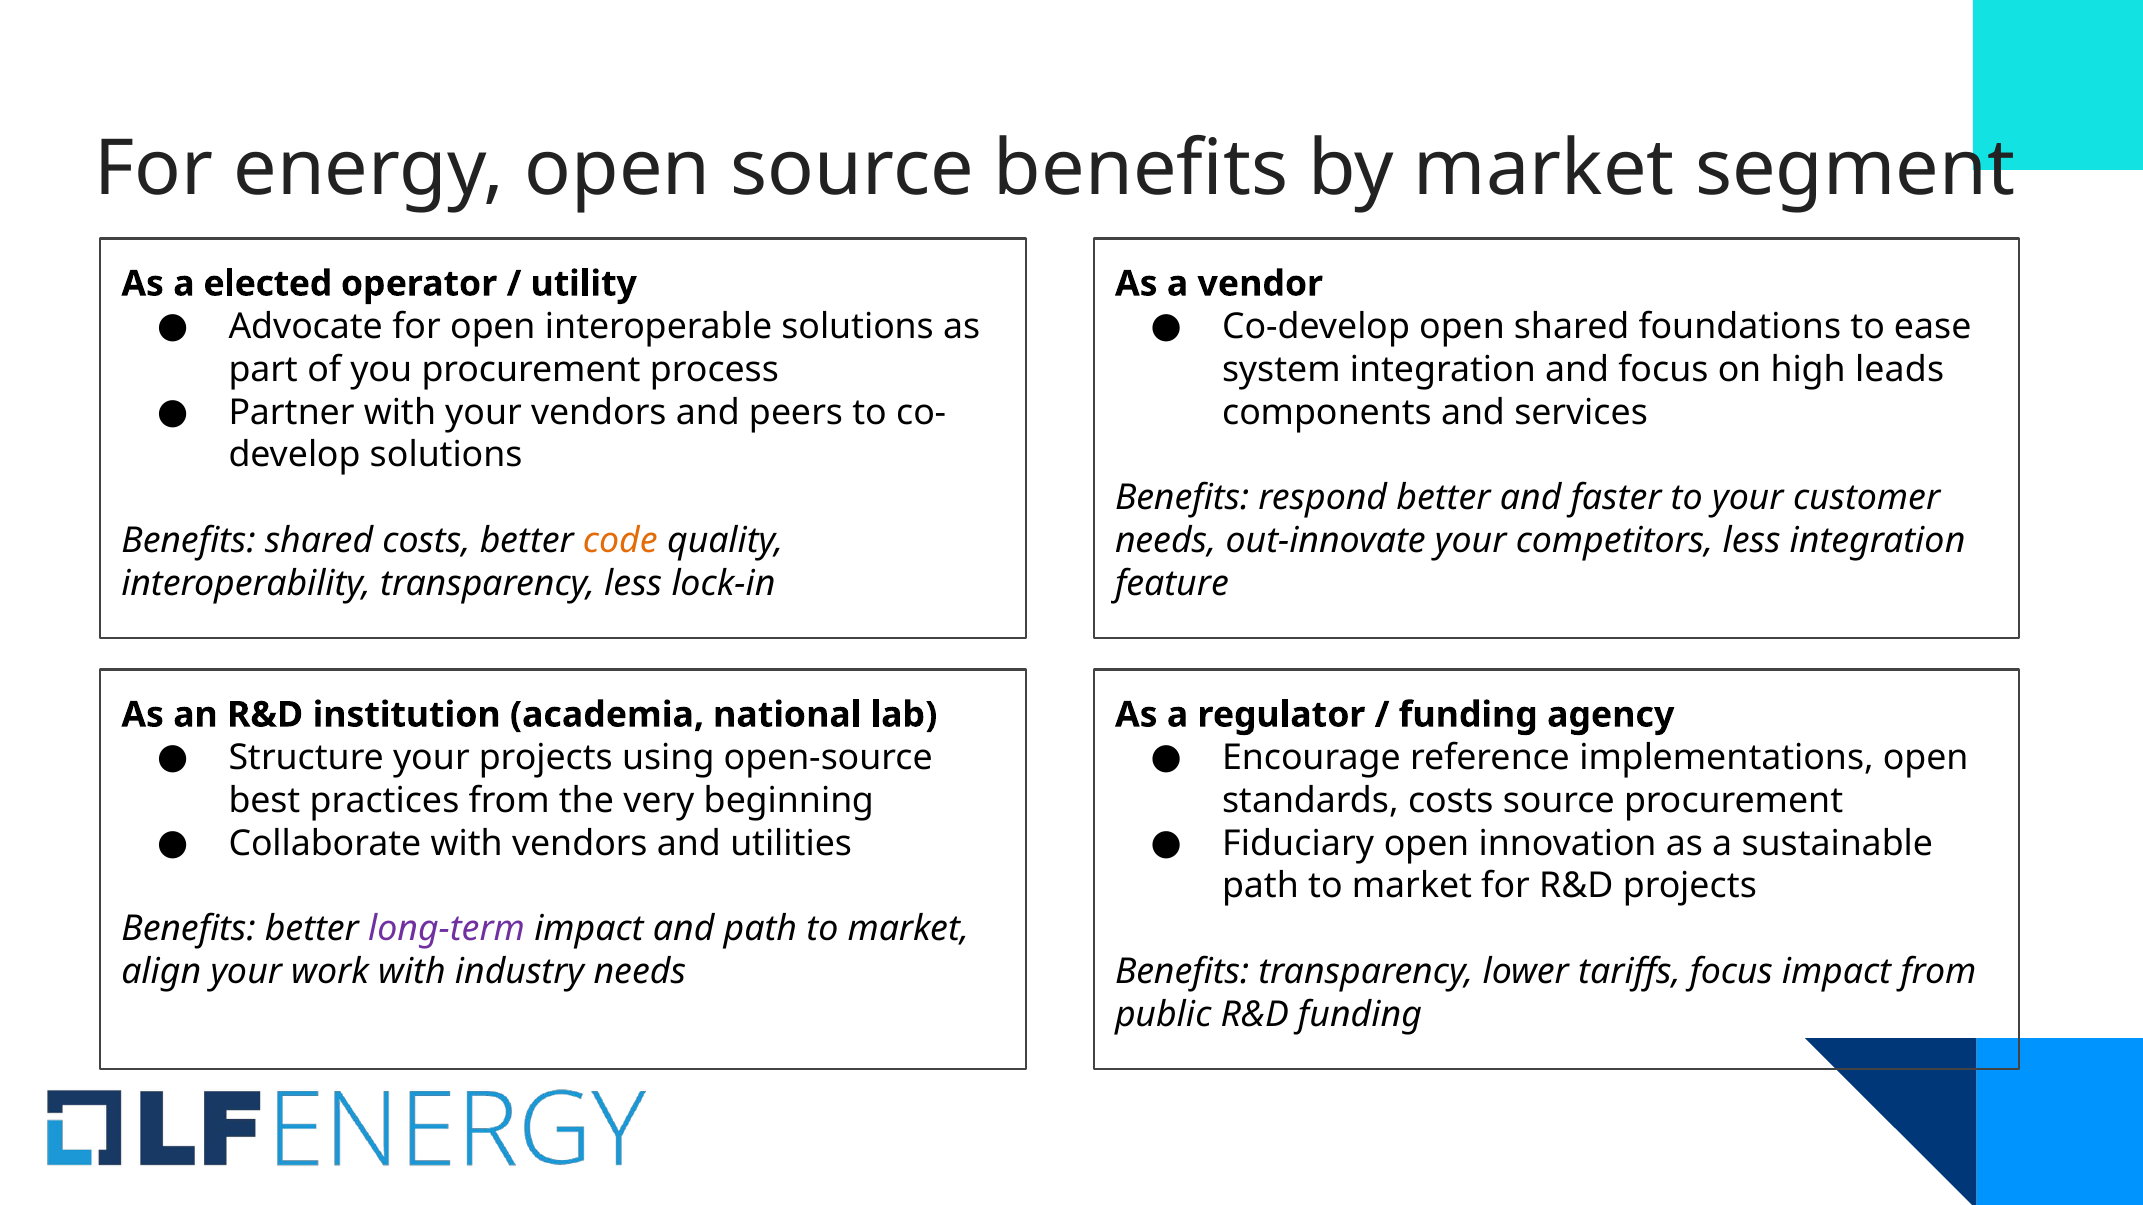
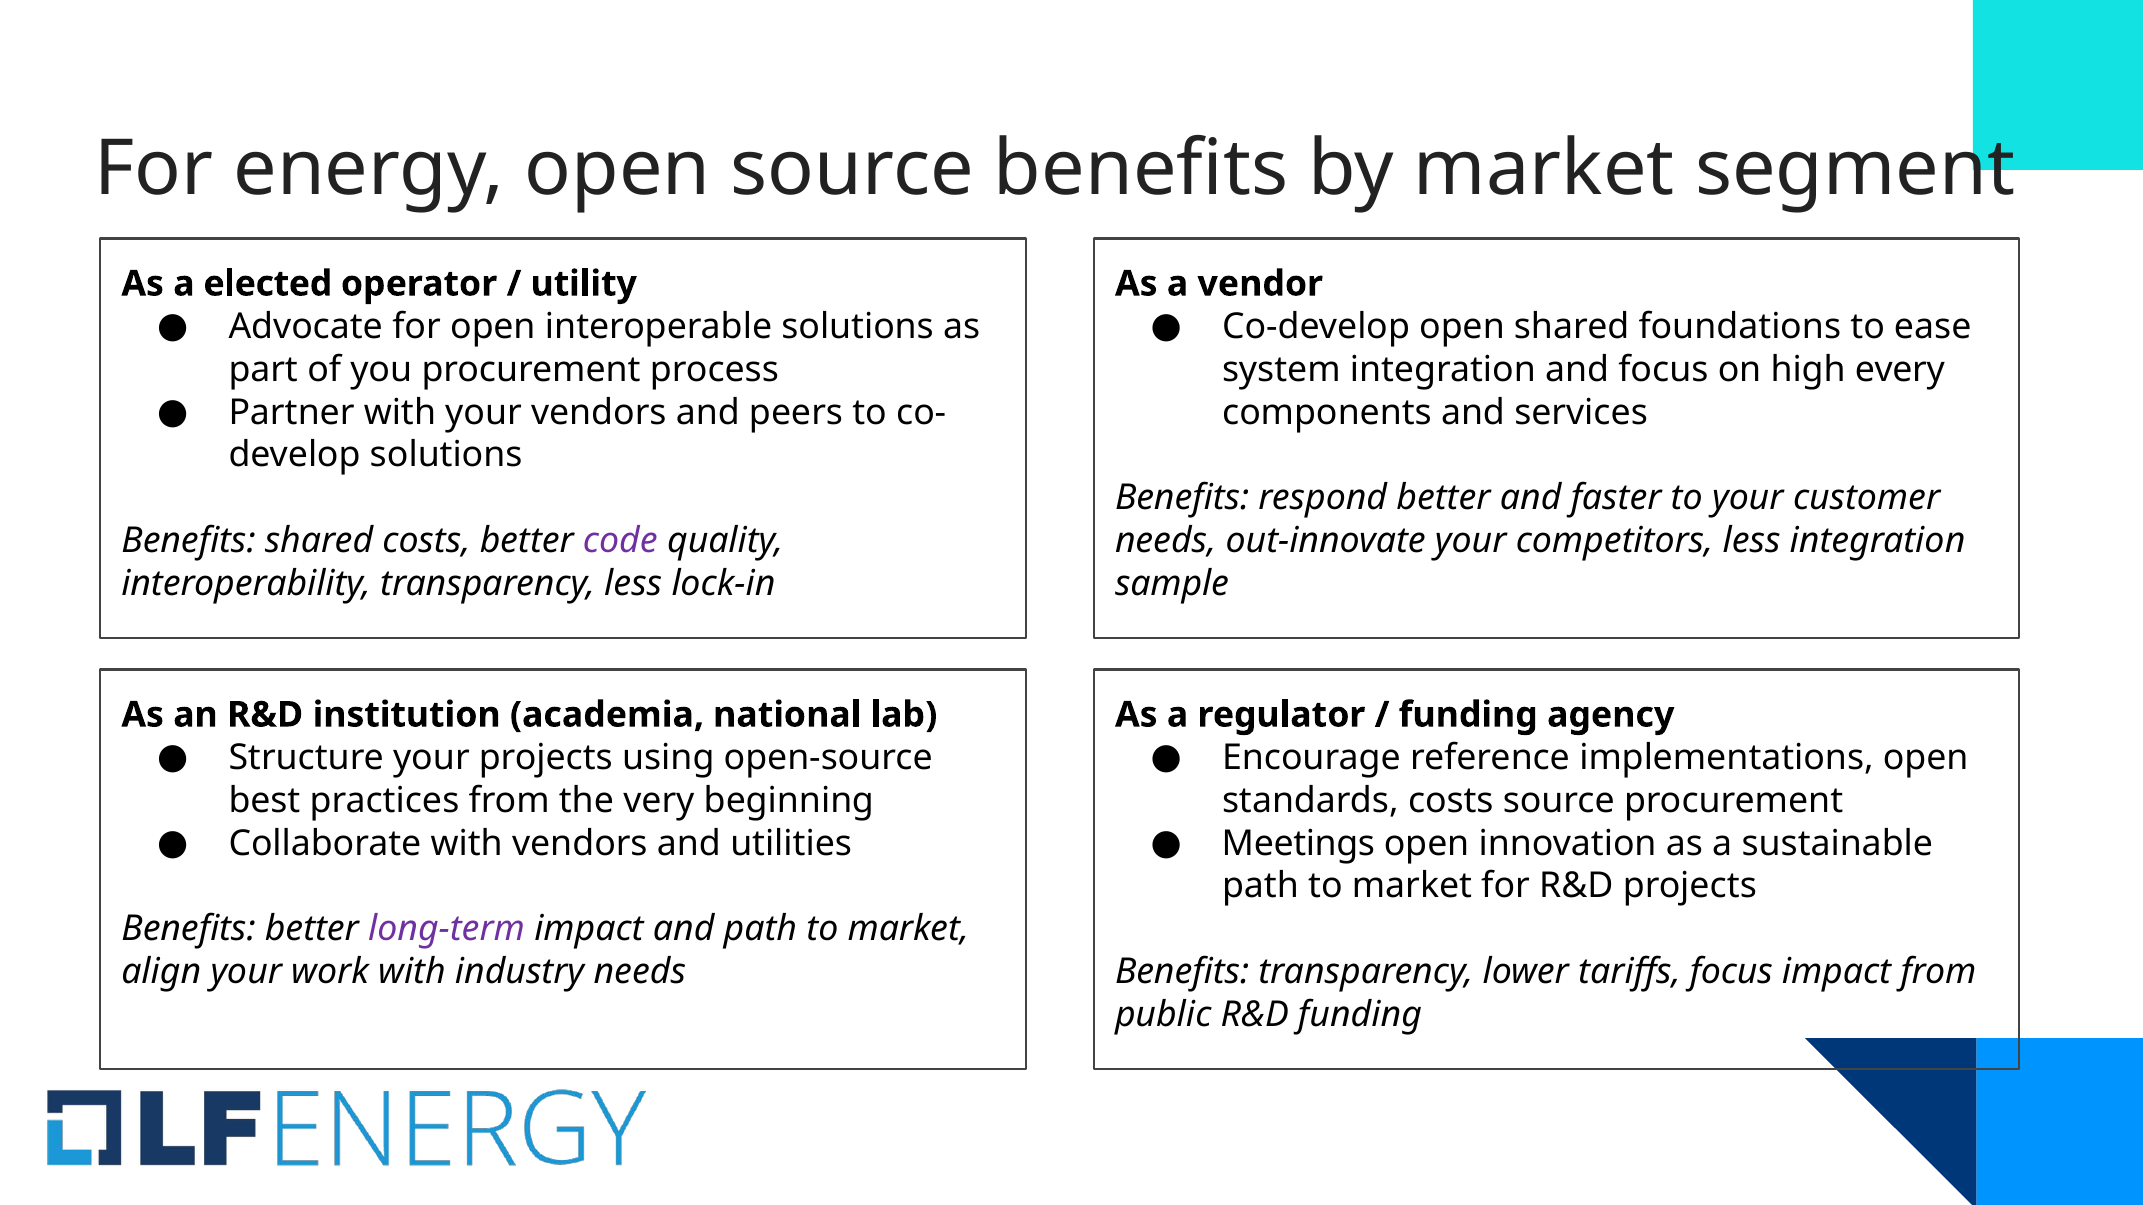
leads: leads -> every (1900, 370)
code colour: orange -> purple (620, 541)
feature: feature -> sample (1172, 584)
Fiduciary: Fiduciary -> Meetings (1298, 844)
